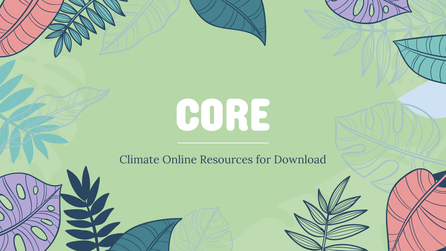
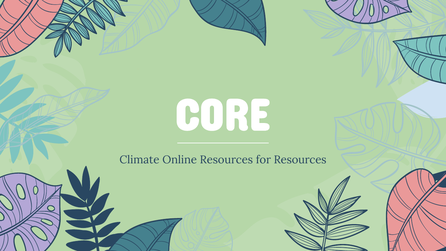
for Download: Download -> Resources (300, 160)
